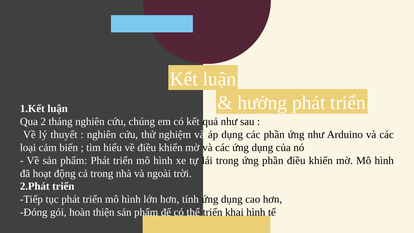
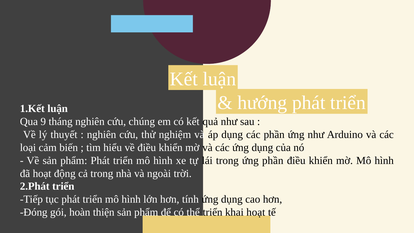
2: 2 -> 9 (43, 122)
khai hình: hình -> hoạt (256, 212)
